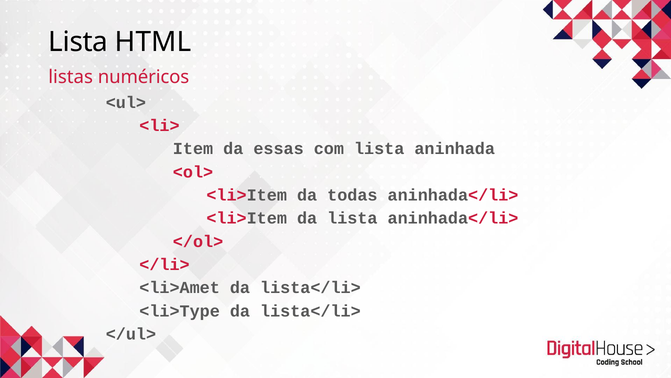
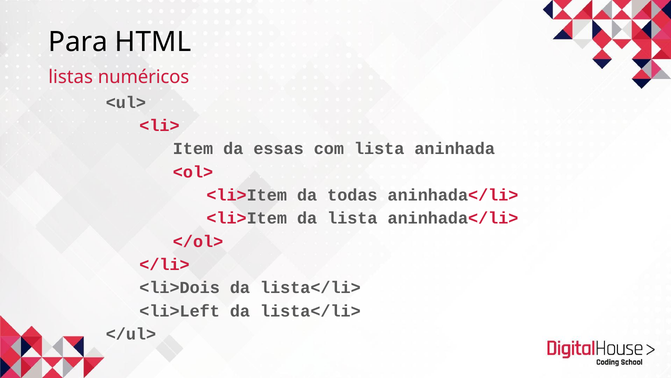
Lista: Lista -> Para (78, 42)
<li>Amet: <li>Amet -> <li>Dois (180, 287)
<li>Type: <li>Type -> <li>Left (180, 311)
